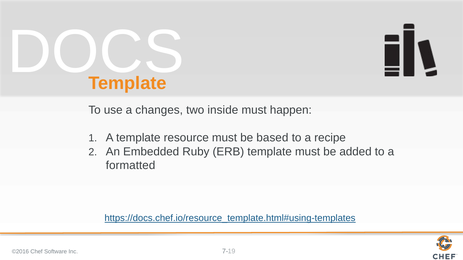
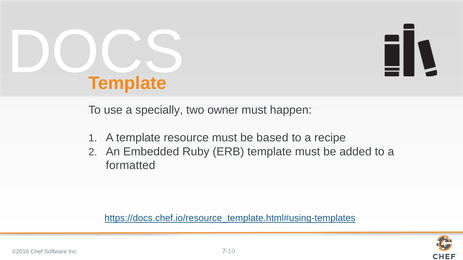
changes: changes -> specially (159, 110)
inside: inside -> owner (223, 110)
